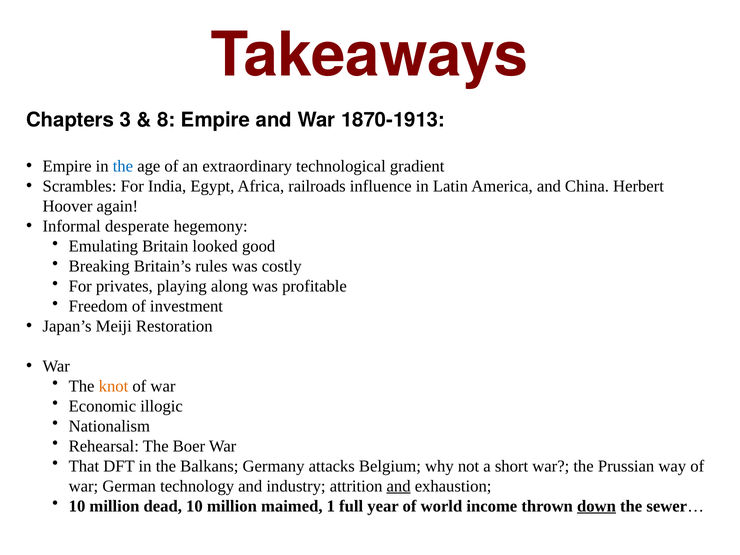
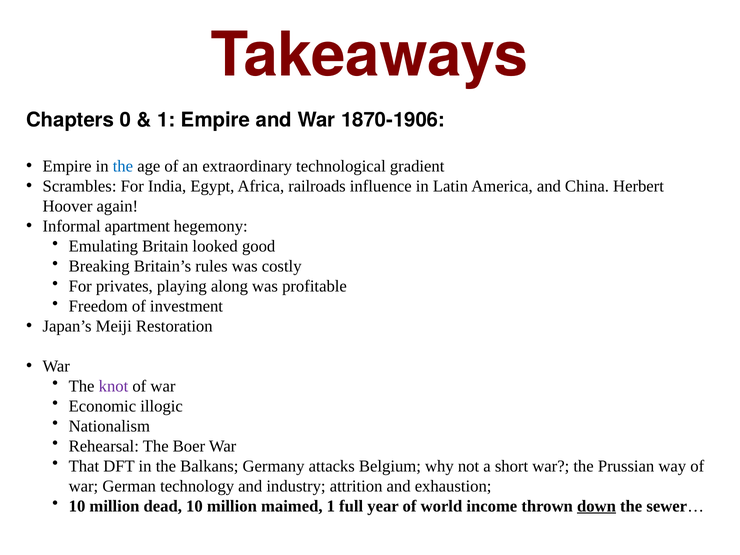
3: 3 -> 0 (126, 120)
8: 8 -> 1 (166, 120)
1870-1913: 1870-1913 -> 1870-1906 (393, 120)
desperate: desperate -> apartment (137, 226)
knot colour: orange -> purple (114, 386)
and underline: present -> none (399, 486)
